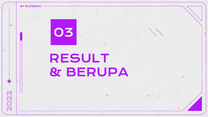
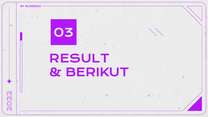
BERUPA: BERUPA -> BERIKUT (97, 73)
